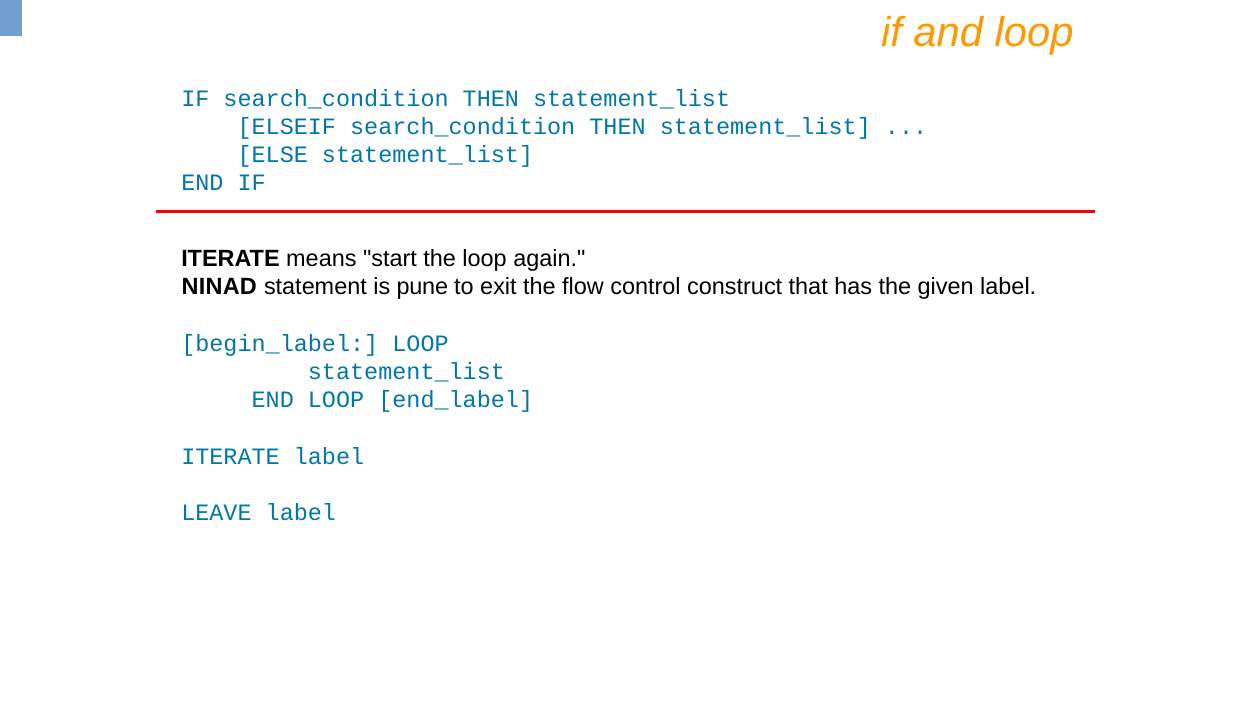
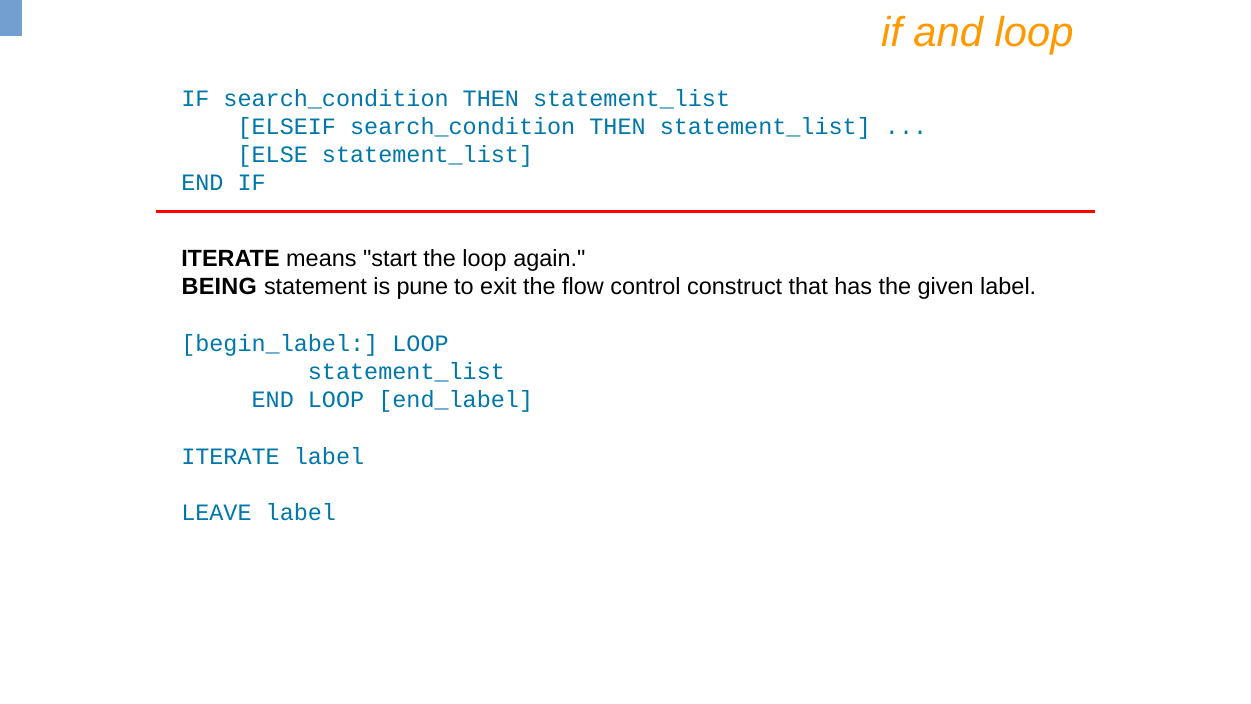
NINAD: NINAD -> BEING (219, 287)
